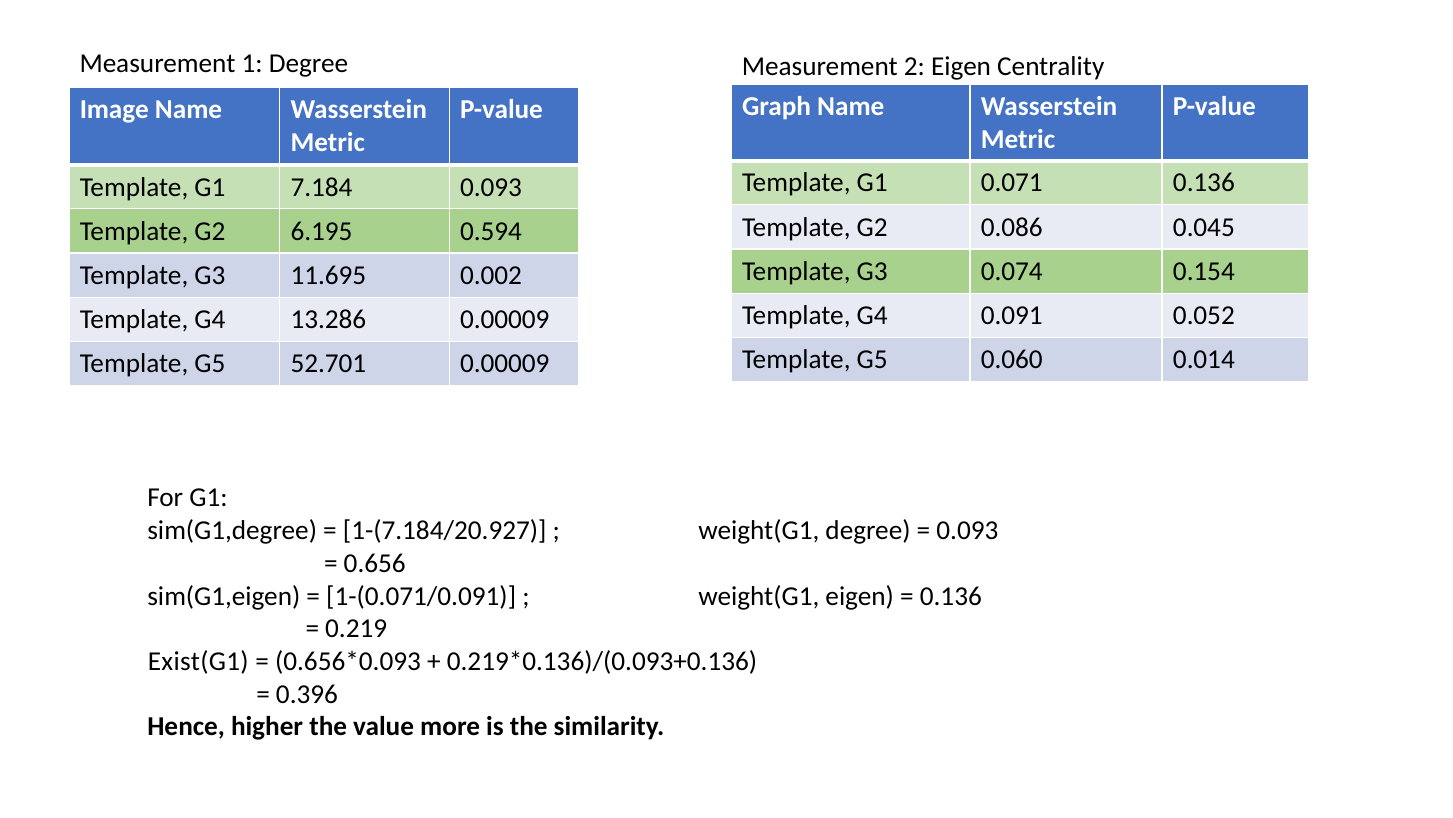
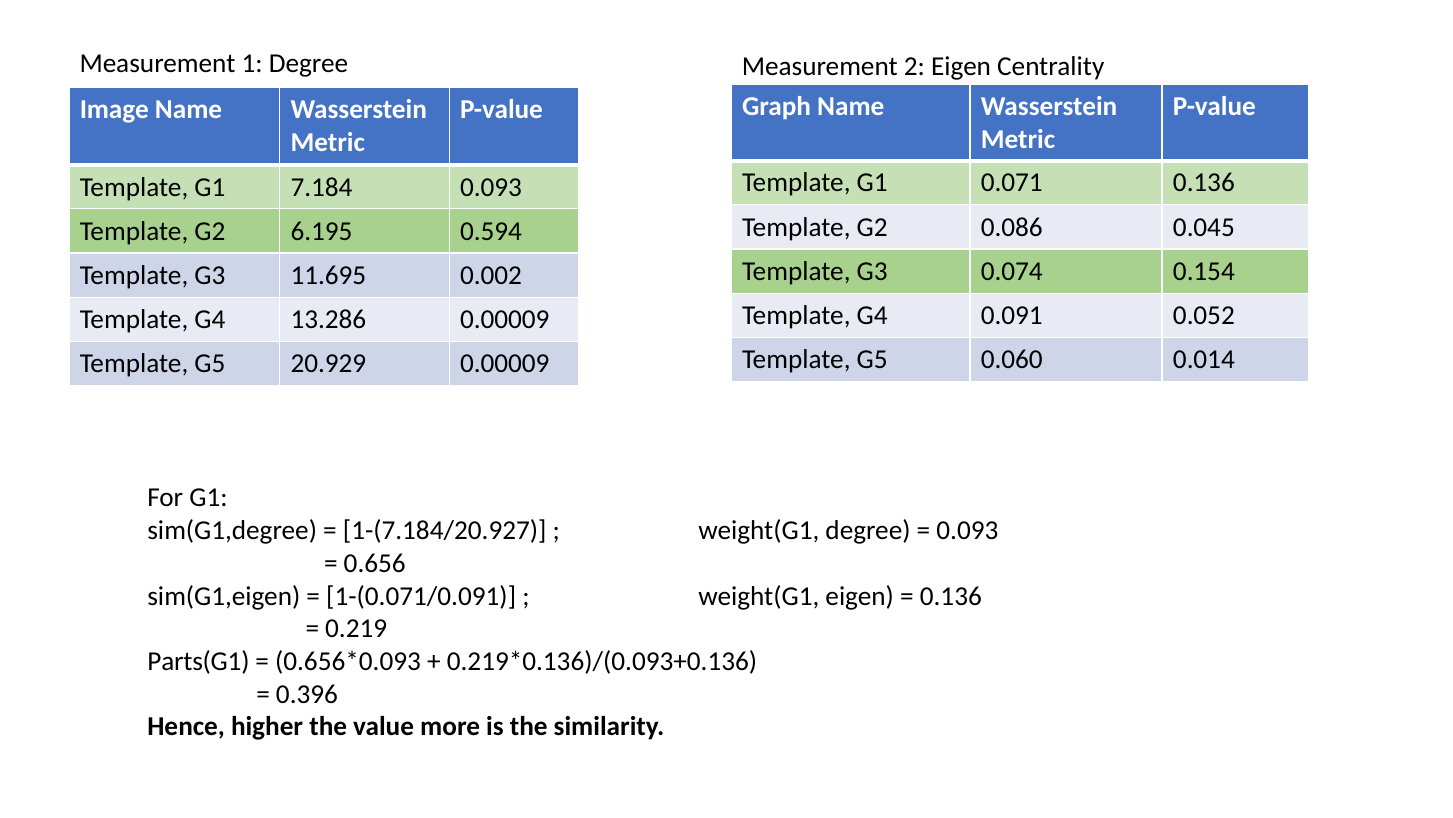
52.701: 52.701 -> 20.929 (328, 364)
Exist(G1: Exist(G1 -> Parts(G1 (198, 661)
